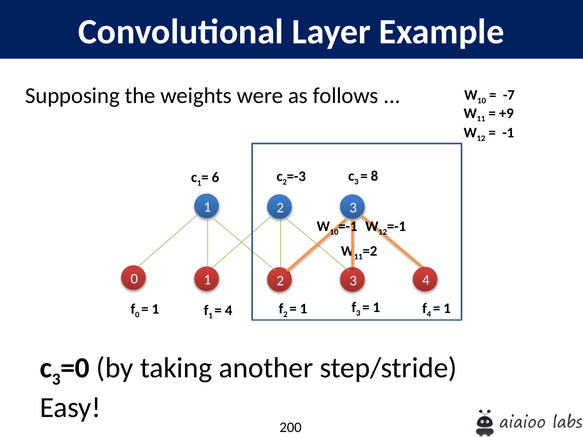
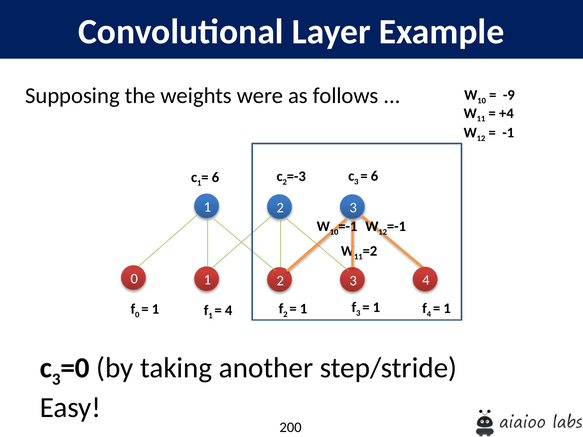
-7: -7 -> -9 (509, 95)
+9: +9 -> +4 (506, 113)
8: 8 -> 6 (375, 176)
